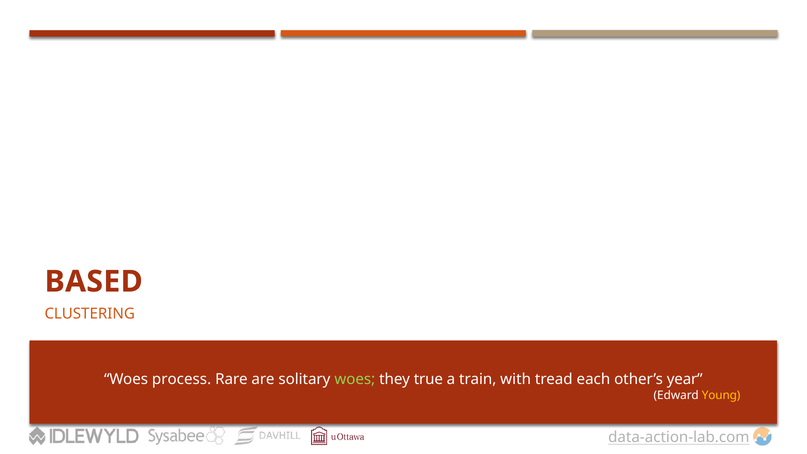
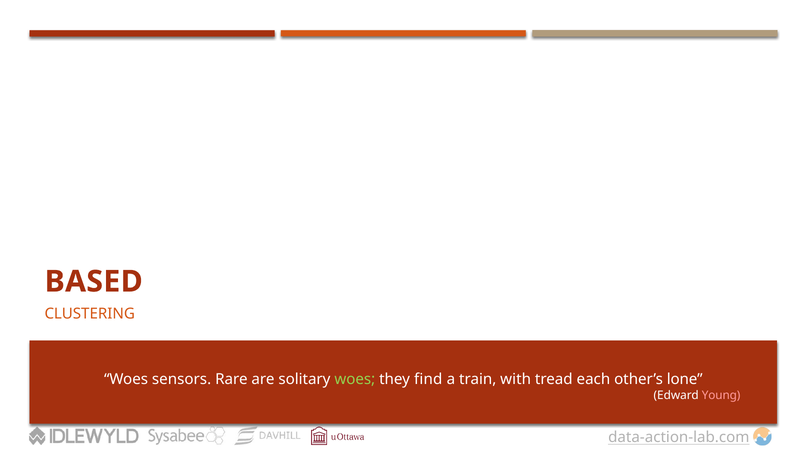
process: process -> sensors (182, 379)
true: true -> find (428, 379)
year: year -> lone (685, 379)
Young colour: yellow -> pink (721, 395)
